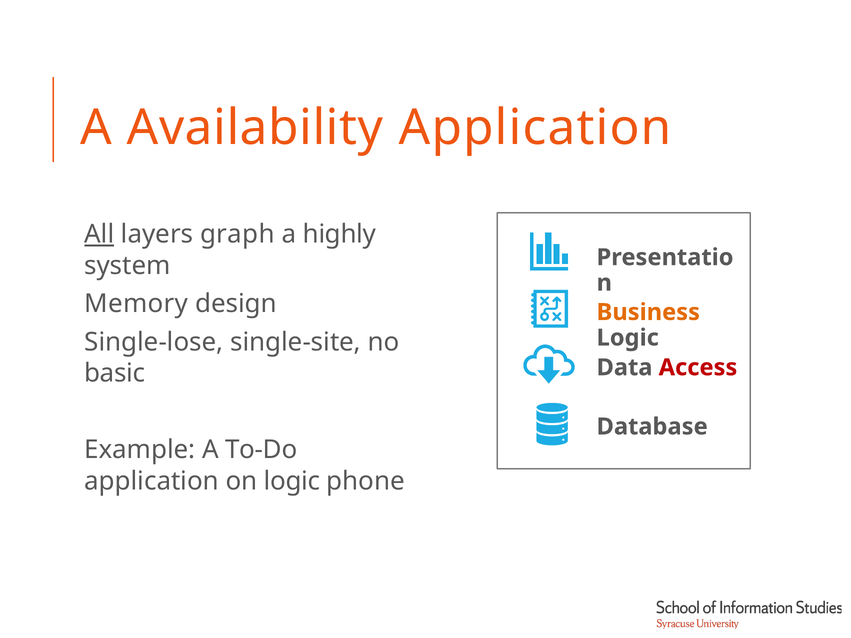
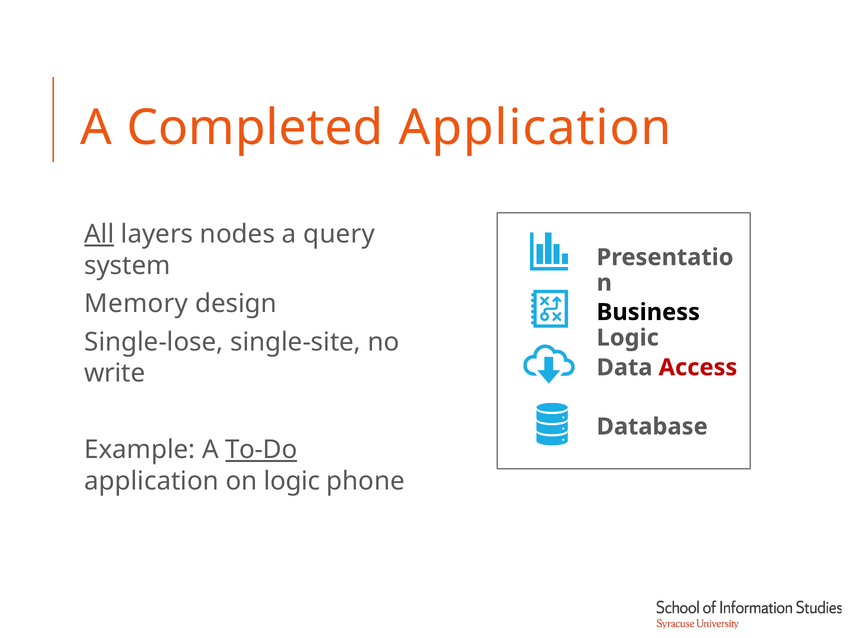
Availability: Availability -> Completed (255, 128)
graph: graph -> nodes (237, 234)
highly: highly -> query (339, 234)
Business colour: orange -> black (648, 312)
basic: basic -> write (115, 373)
To-Do underline: none -> present (261, 450)
